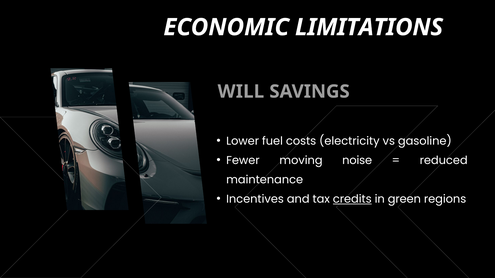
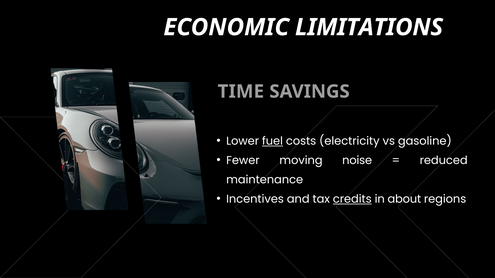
WILL: WILL -> TIME (241, 92)
fuel underline: none -> present (272, 141)
green: green -> about (404, 199)
